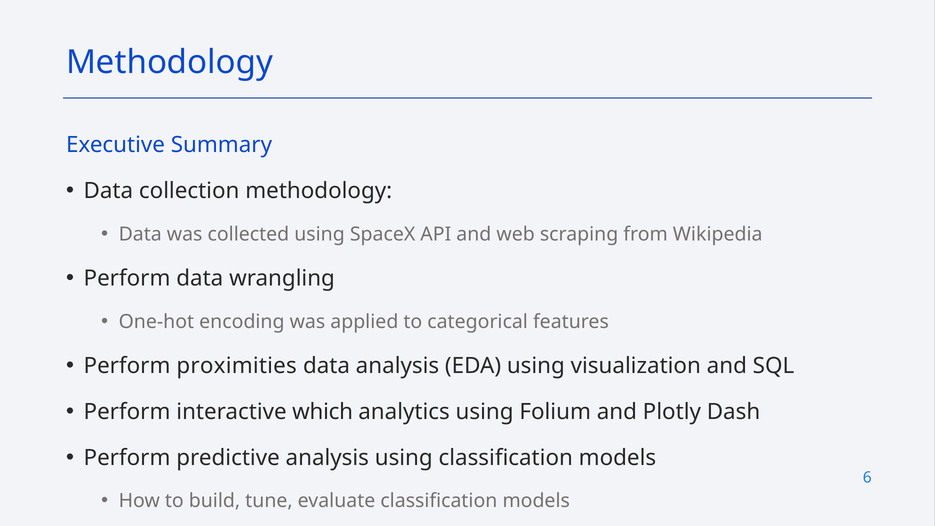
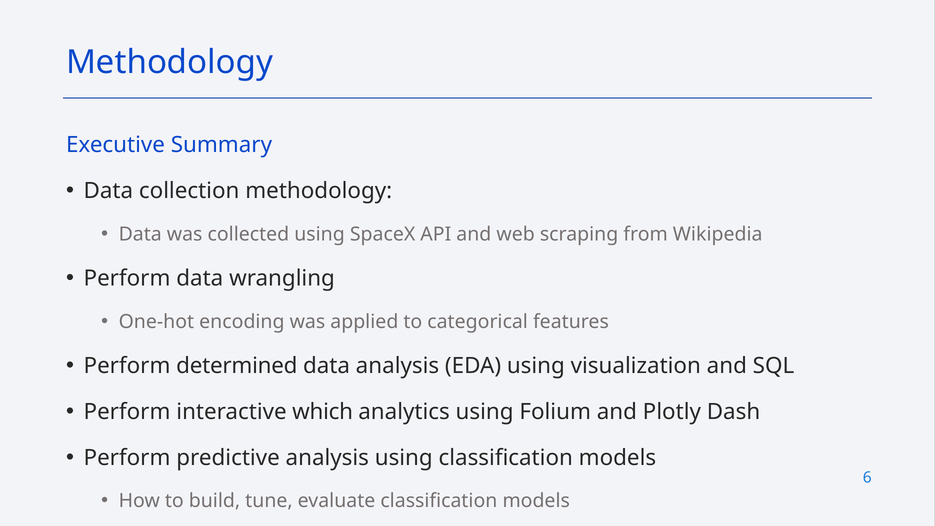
proximities: proximities -> determined (237, 366)
